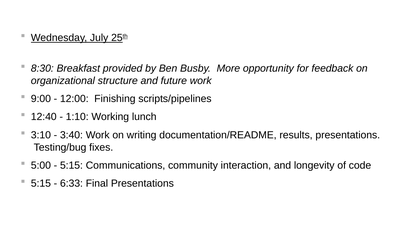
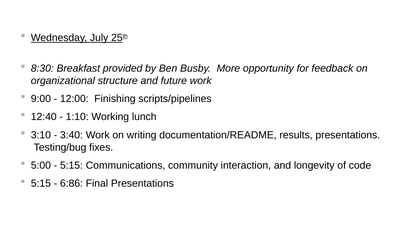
6:33: 6:33 -> 6:86 (71, 183)
